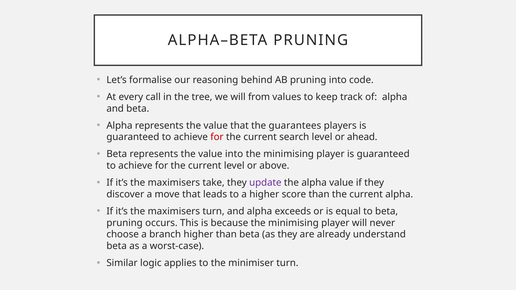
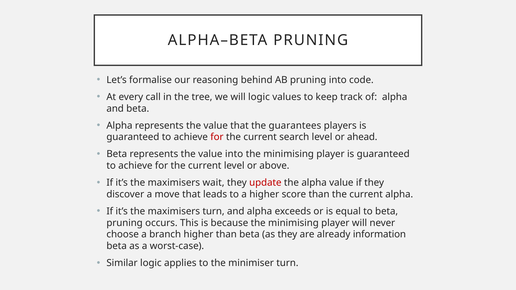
will from: from -> logic (259, 97)
take: take -> wait (214, 183)
update colour: purple -> red (265, 183)
understand: understand -> information (379, 235)
